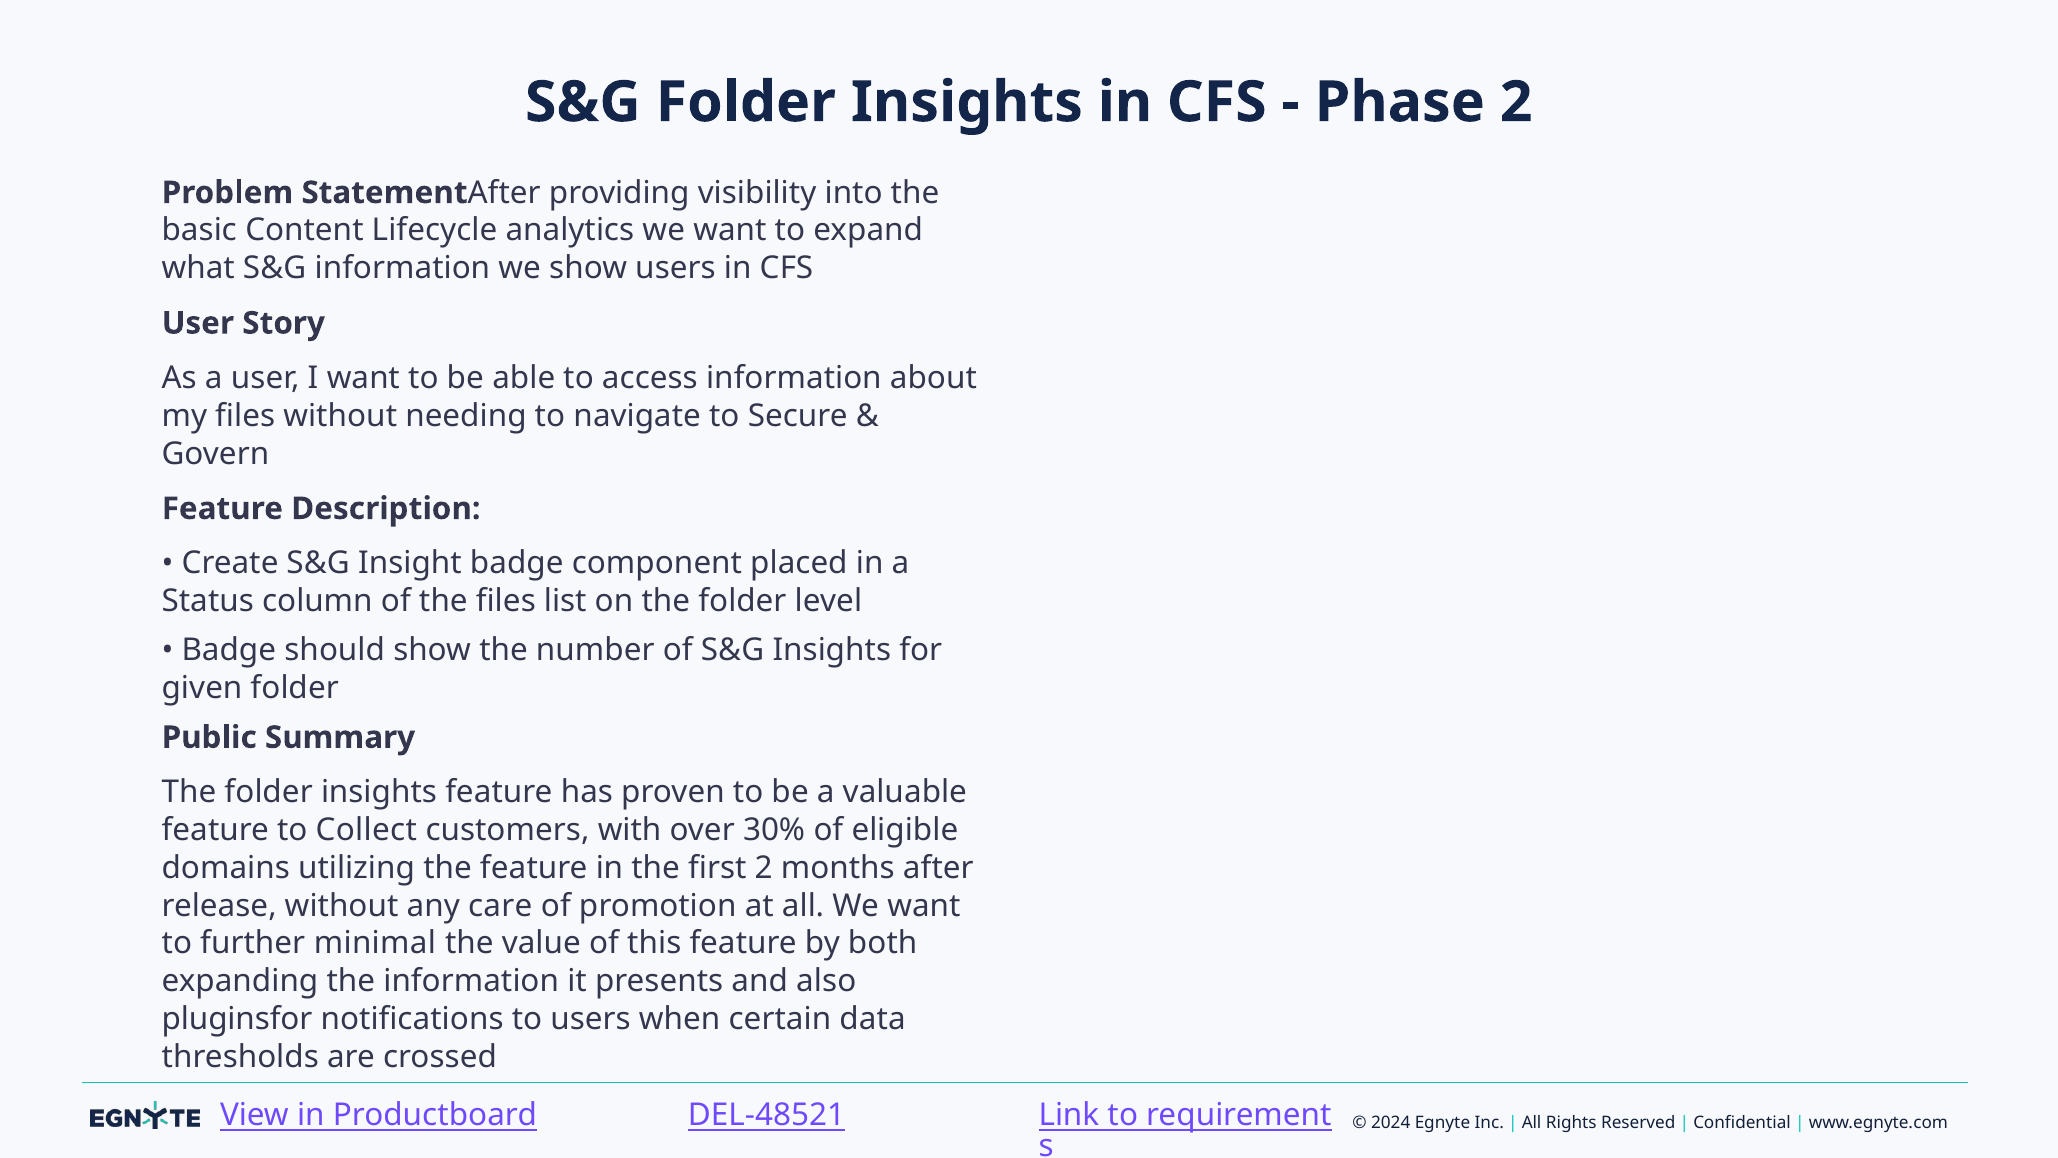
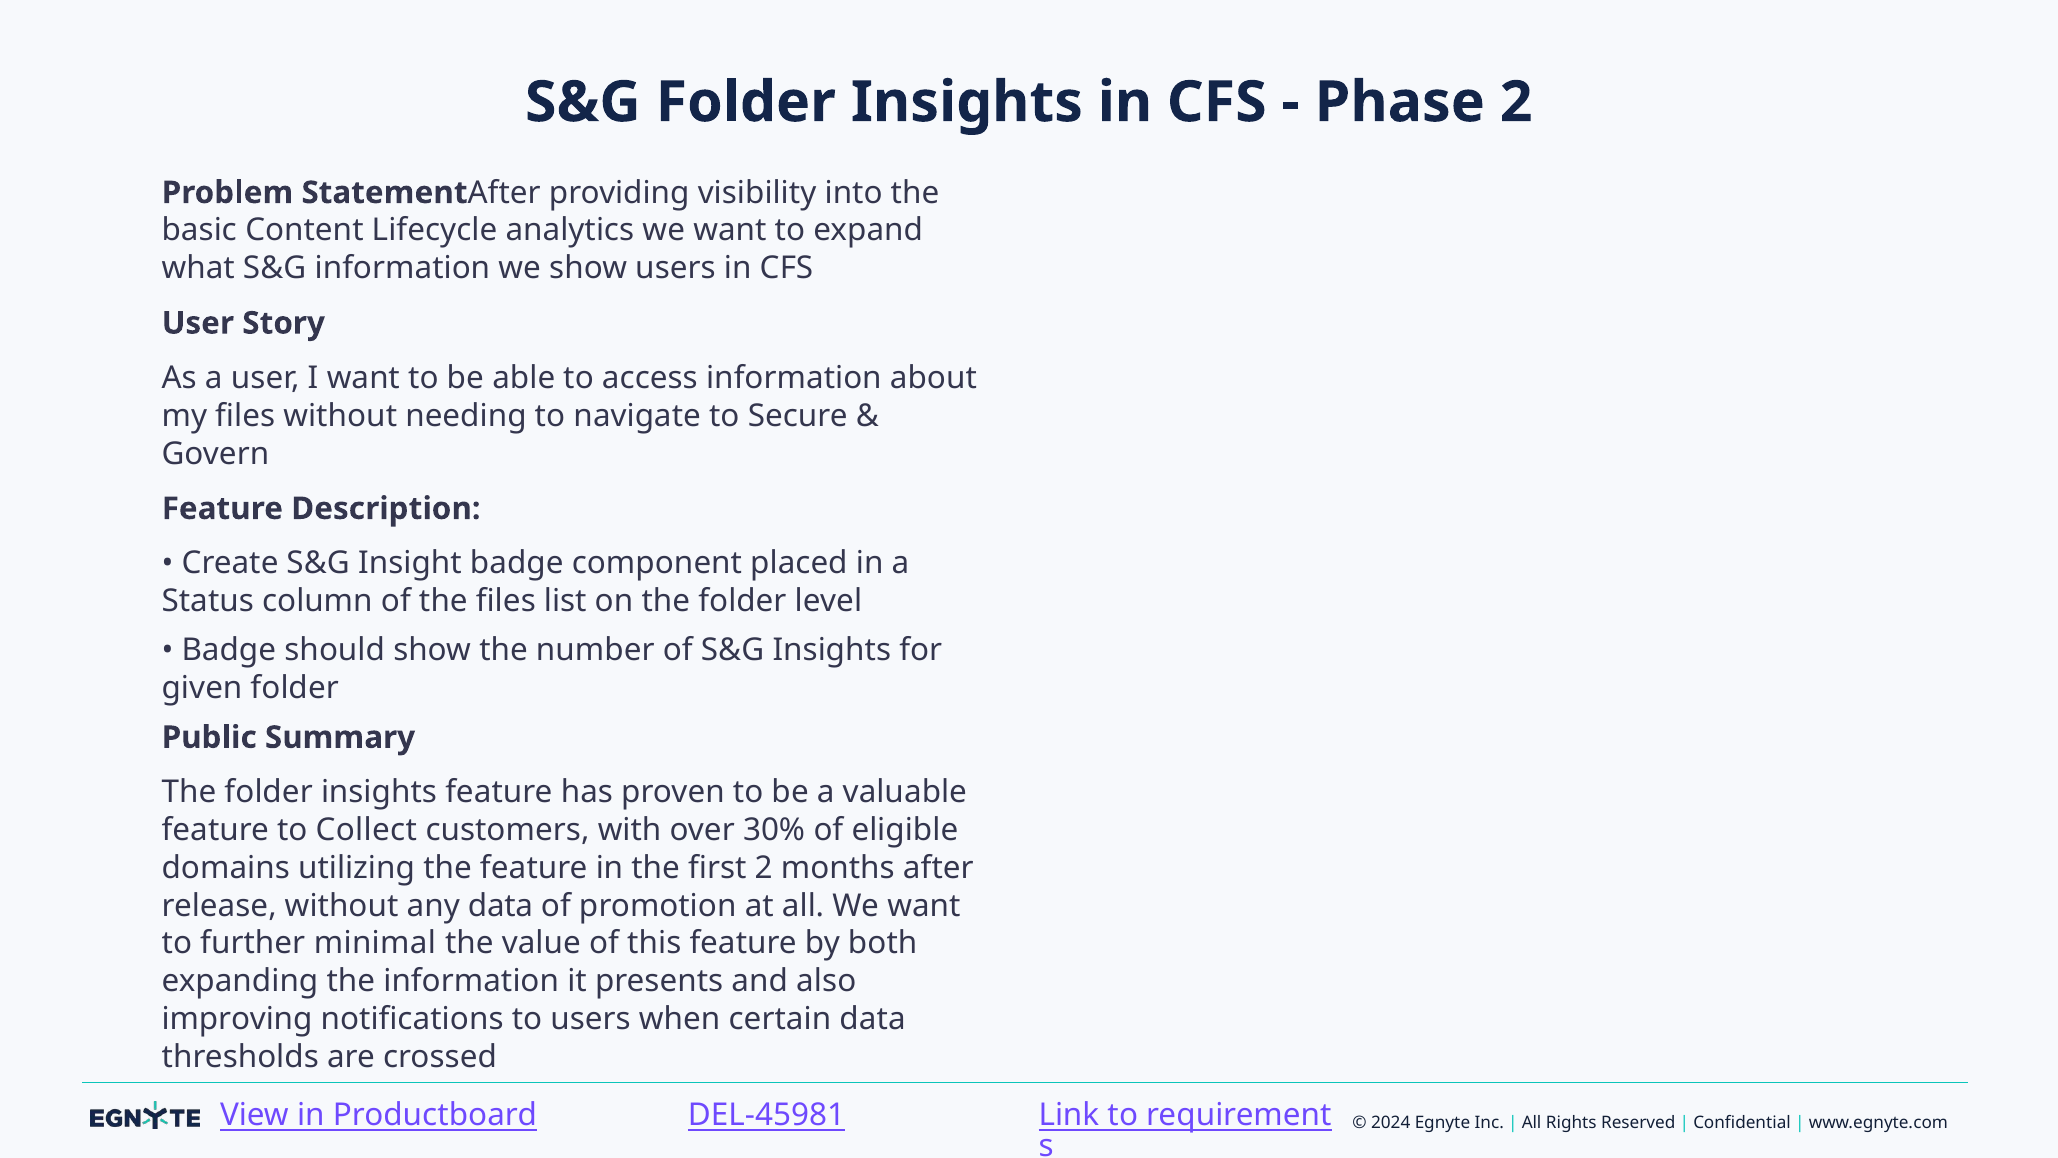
any care: care -> data (500, 906)
pluginsfor: pluginsfor -> improving (237, 1019)
DEL-48521: DEL-48521 -> DEL-45981 (767, 1115)
